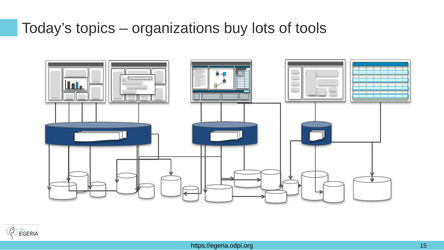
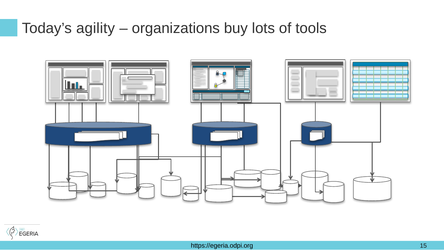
topics: topics -> agility (96, 28)
